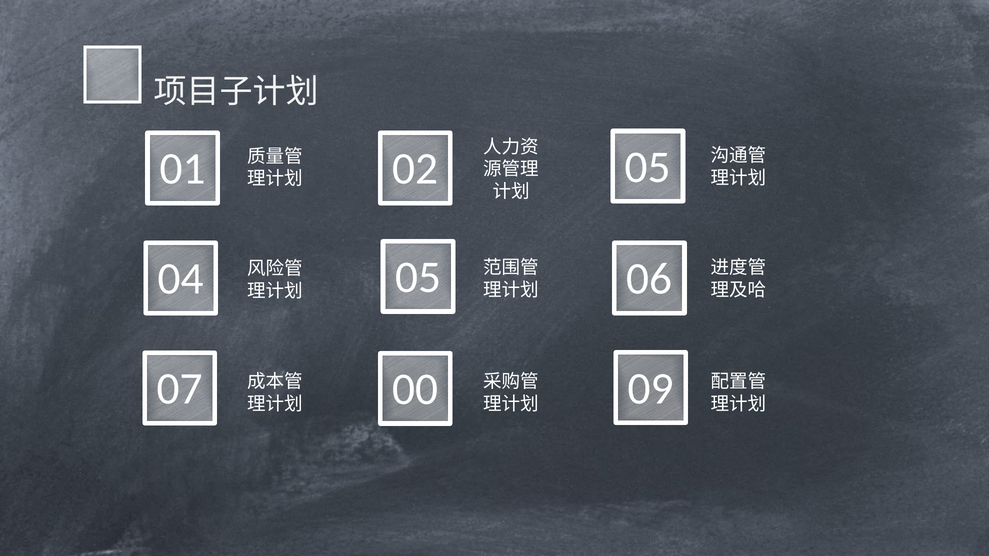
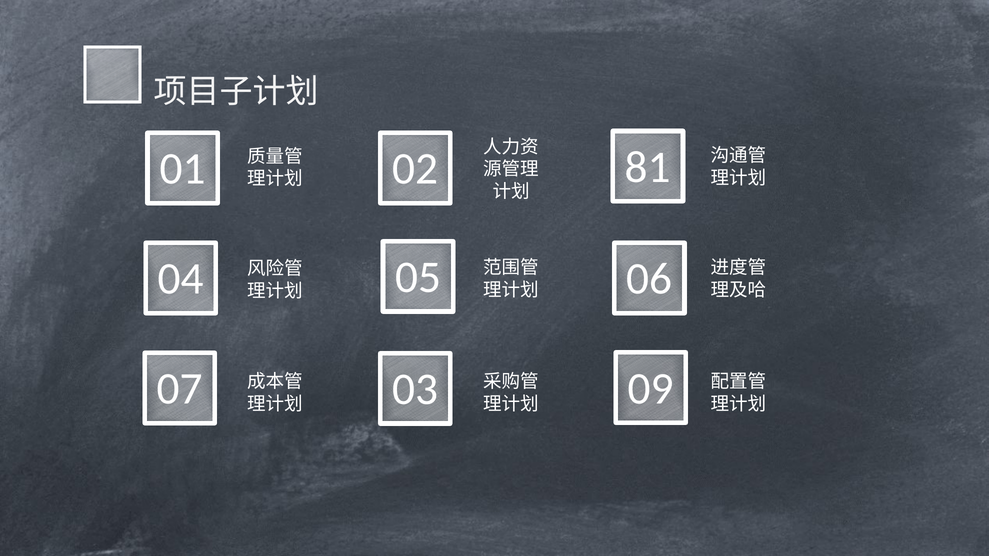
02 05: 05 -> 81 (648, 167)
00: 00 -> 03 (415, 390)
